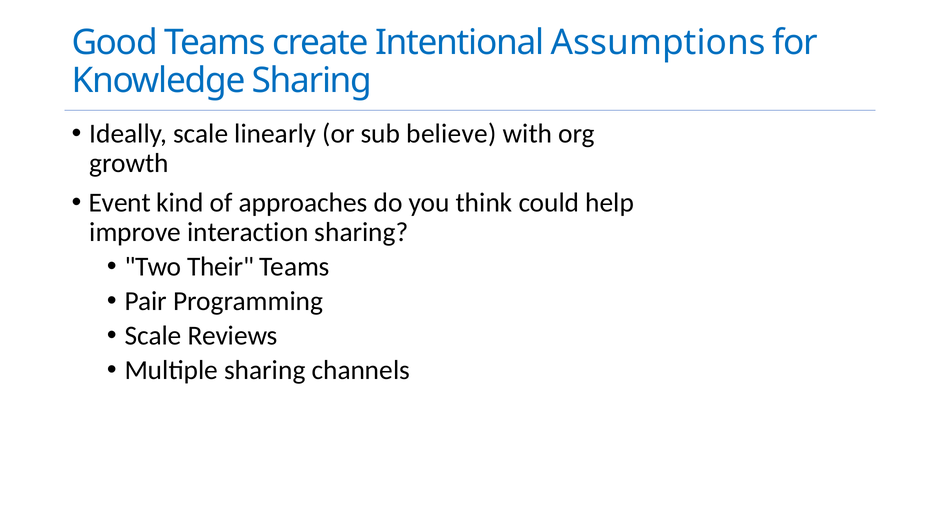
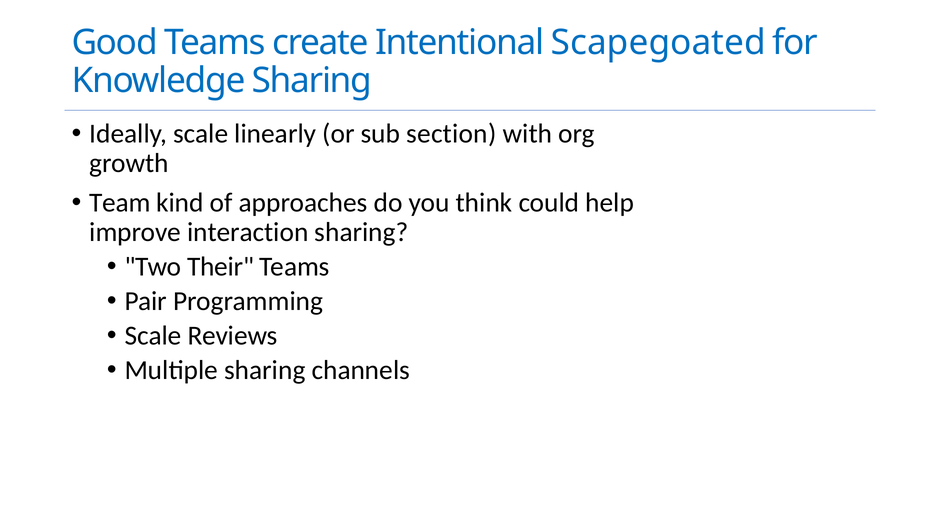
Assumptions: Assumptions -> Scapegoated (658, 43)
believe: believe -> section (451, 134)
Event: Event -> Team (120, 203)
